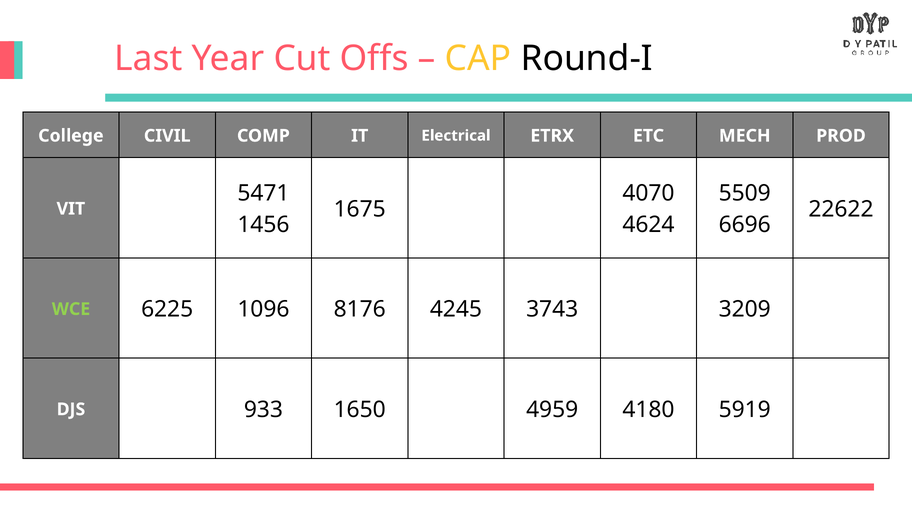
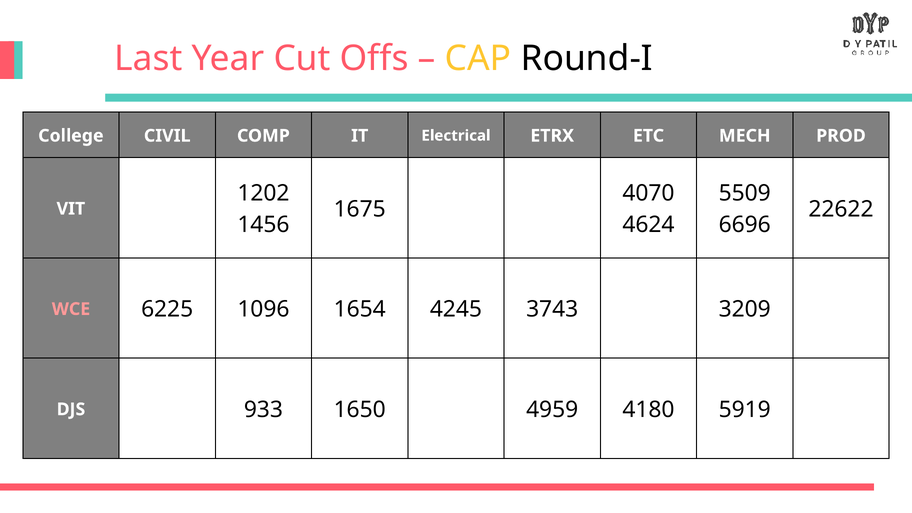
5471: 5471 -> 1202 (263, 193)
WCE colour: light green -> pink (71, 309)
8176: 8176 -> 1654 (360, 309)
